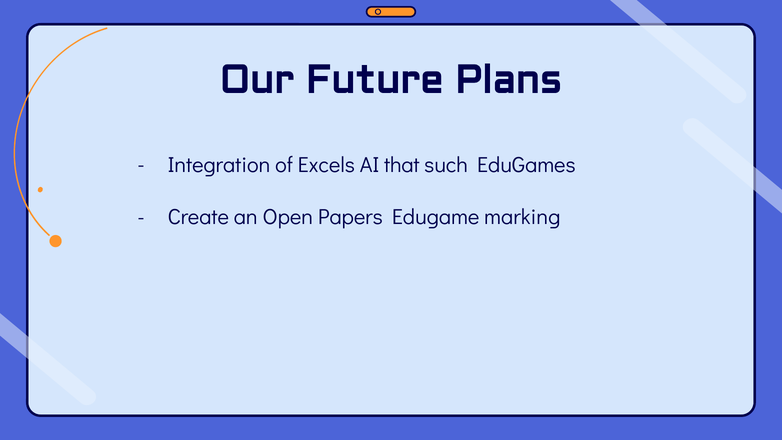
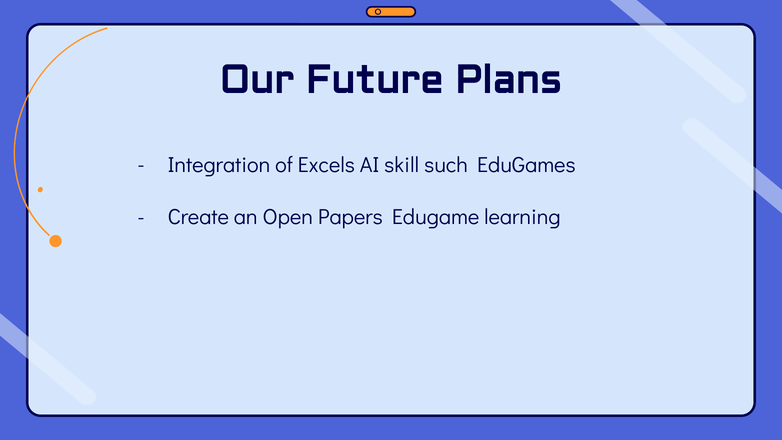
that: that -> skill (402, 165)
marking: marking -> learning (522, 217)
